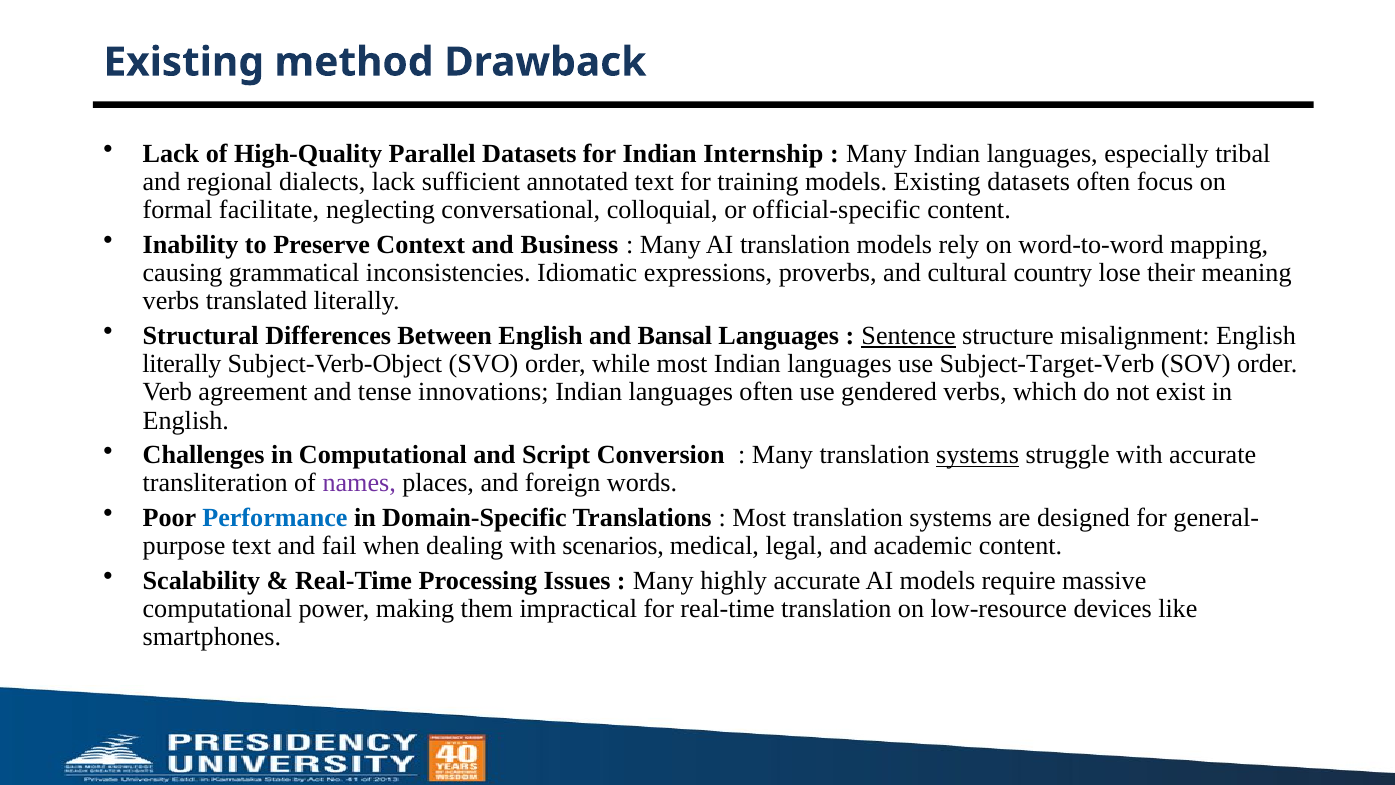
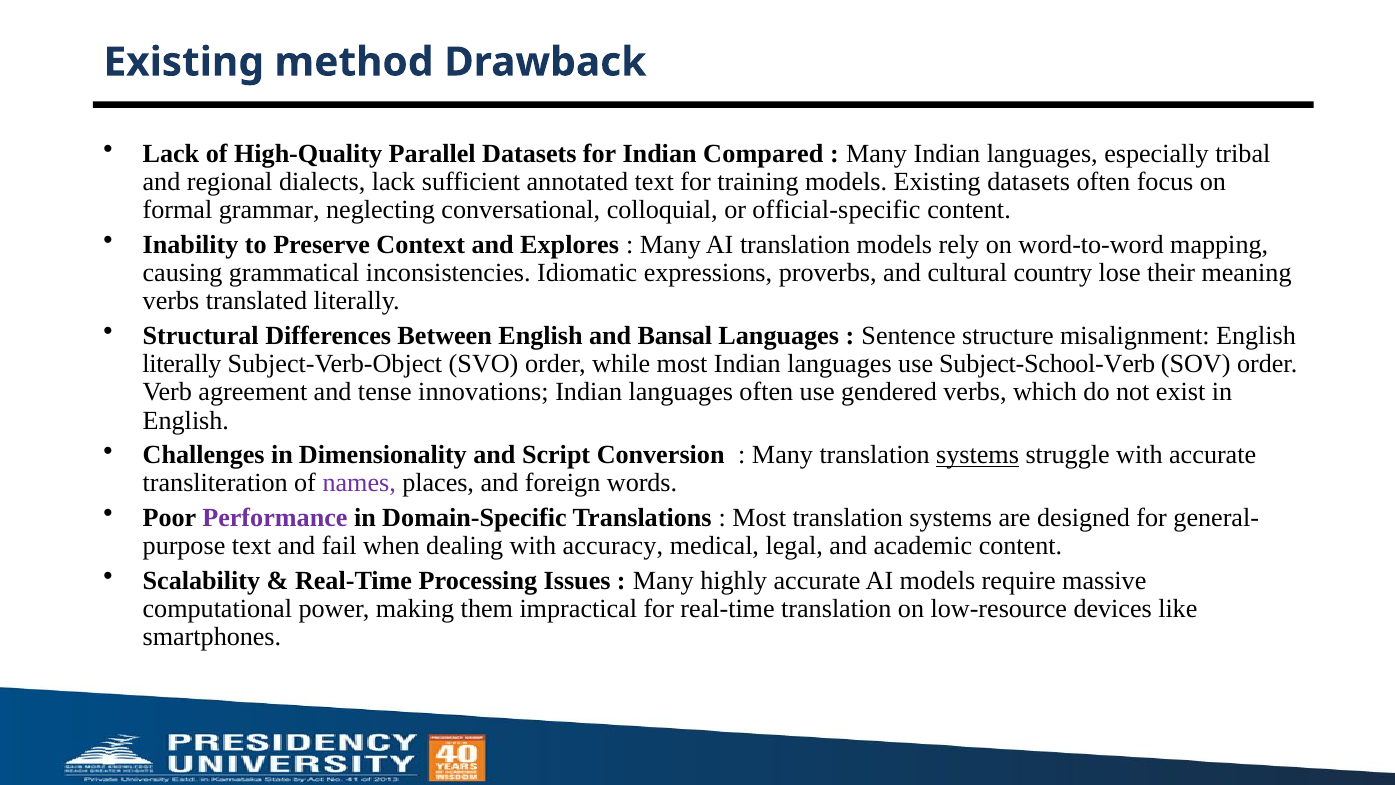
Internship: Internship -> Compared (763, 154)
facilitate: facilitate -> grammar (269, 210)
Business: Business -> Explores (570, 245)
Sentence underline: present -> none (909, 336)
Subject-Target-Verb: Subject-Target-Verb -> Subject-School-Verb (1047, 364)
in Computational: Computational -> Dimensionality (383, 455)
Performance colour: blue -> purple (275, 518)
scenarios: scenarios -> accuracy (613, 546)
